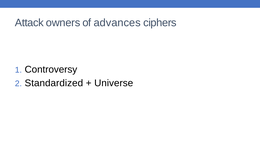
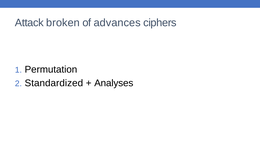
owners: owners -> broken (63, 23)
Controversy: Controversy -> Permutation (51, 70)
Universe: Universe -> Analyses (114, 83)
